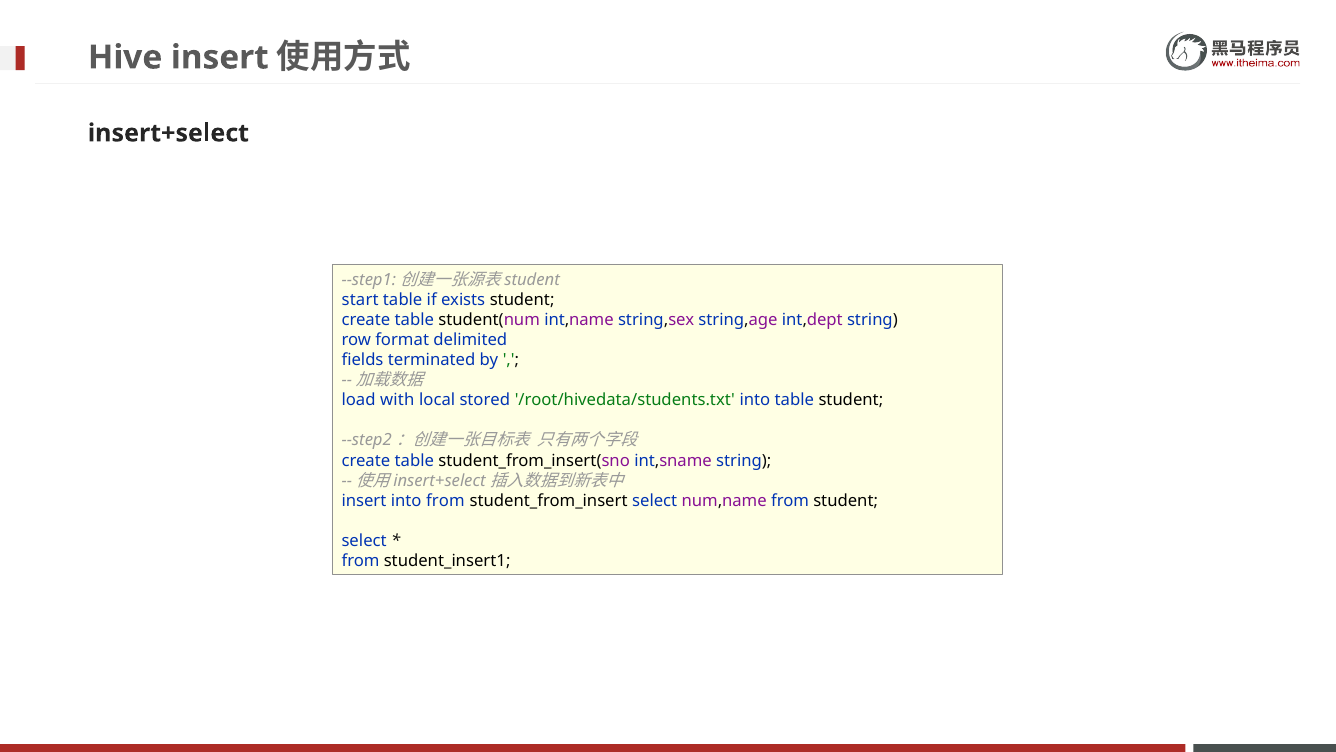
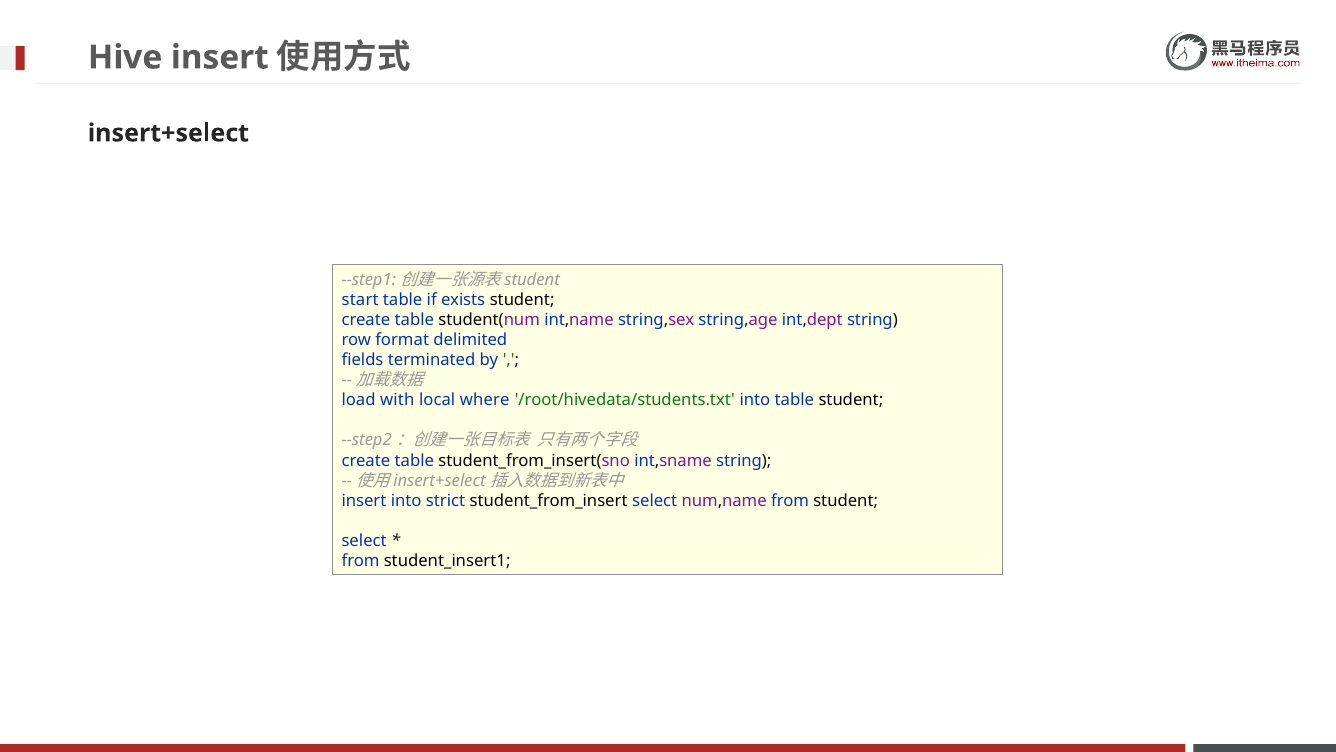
stored: stored -> where (485, 400)
into from: from -> strict (446, 500)
